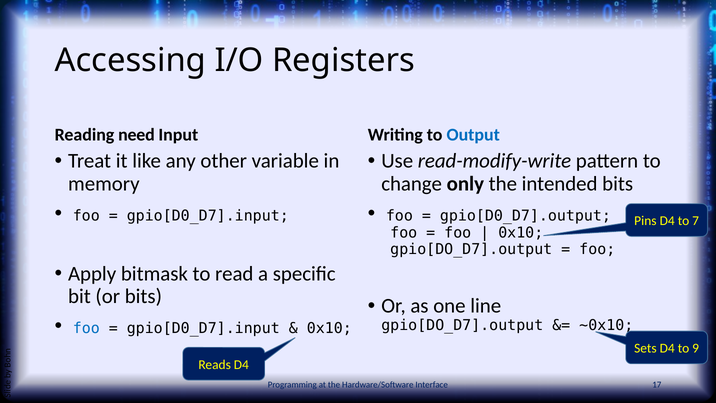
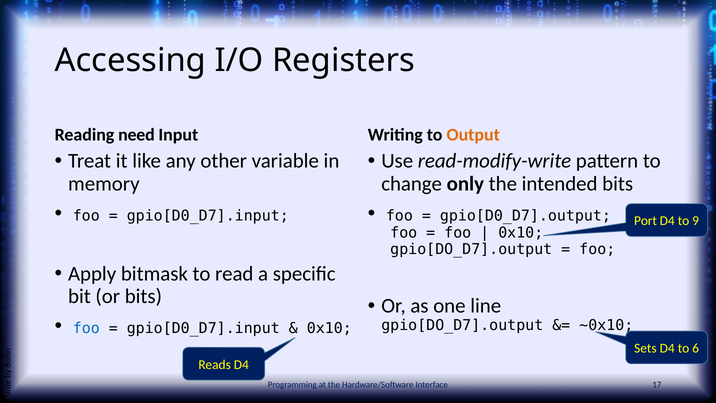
Output colour: blue -> orange (473, 135)
Pins: Pins -> Port (645, 221)
7: 7 -> 9 (696, 221)
9: 9 -> 6 (696, 348)
